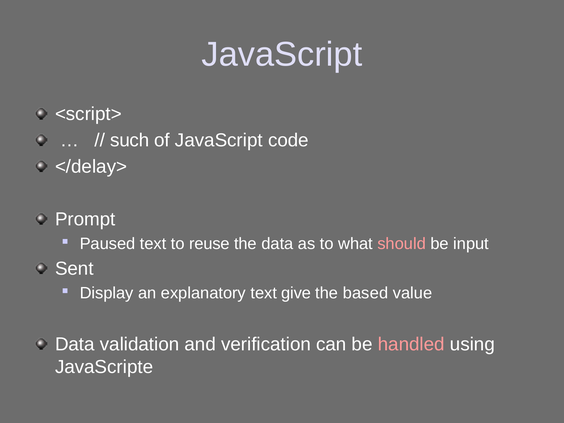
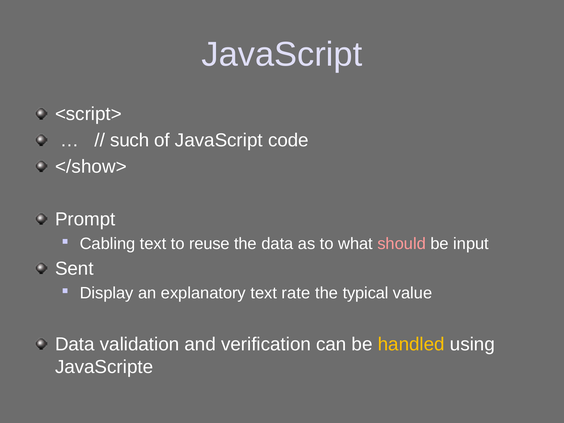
</delay>: </delay> -> </show> (91, 167)
Paused: Paused -> Cabling (108, 244)
give: give -> rate (296, 293)
based: based -> typical (366, 293)
handled colour: pink -> yellow (411, 344)
